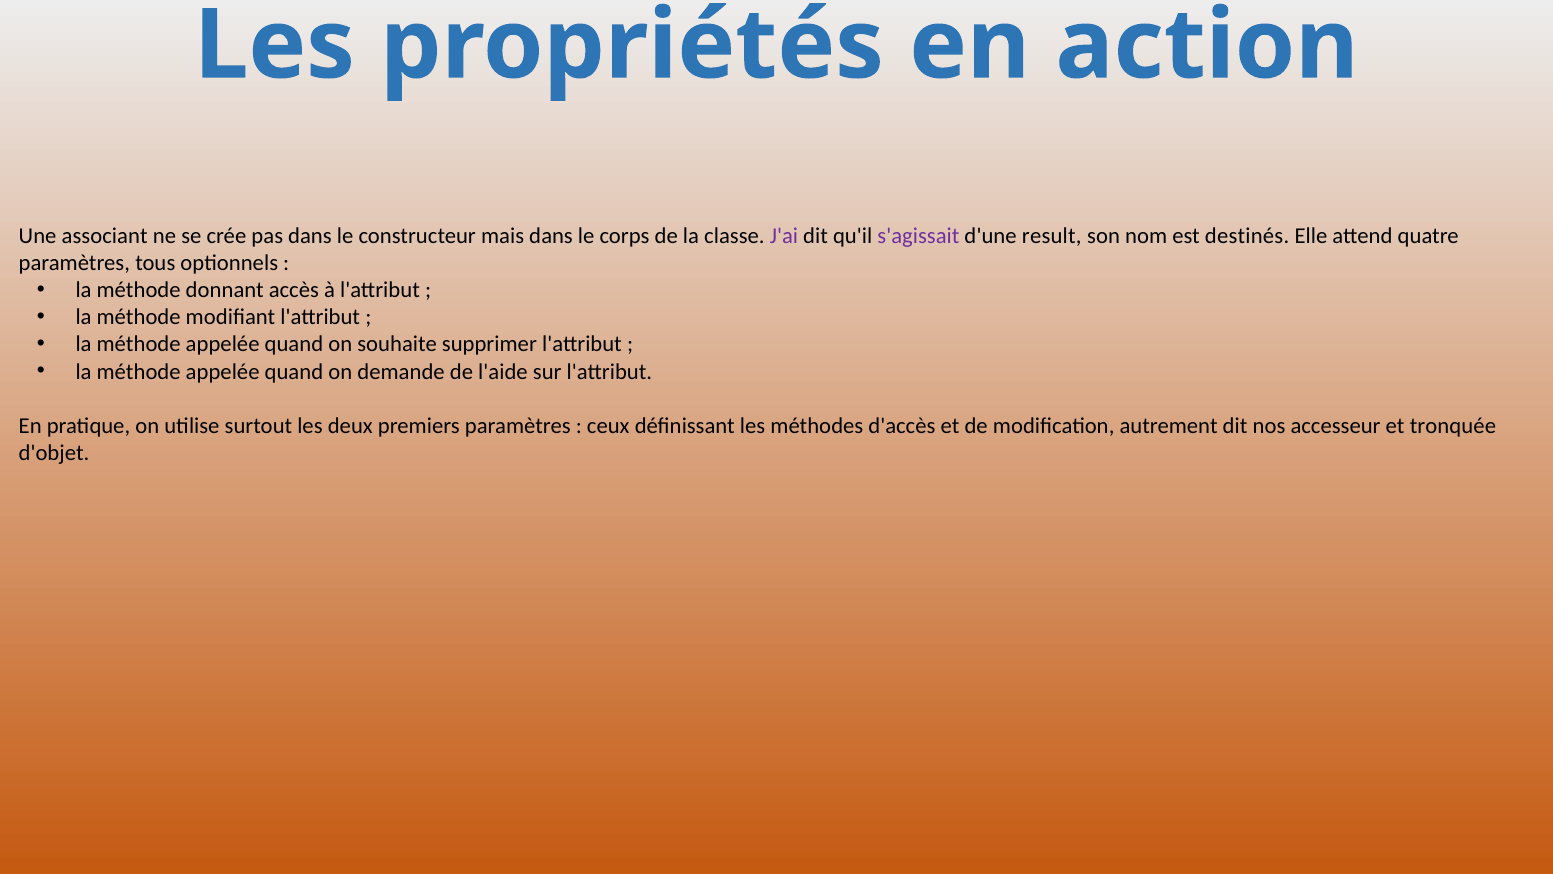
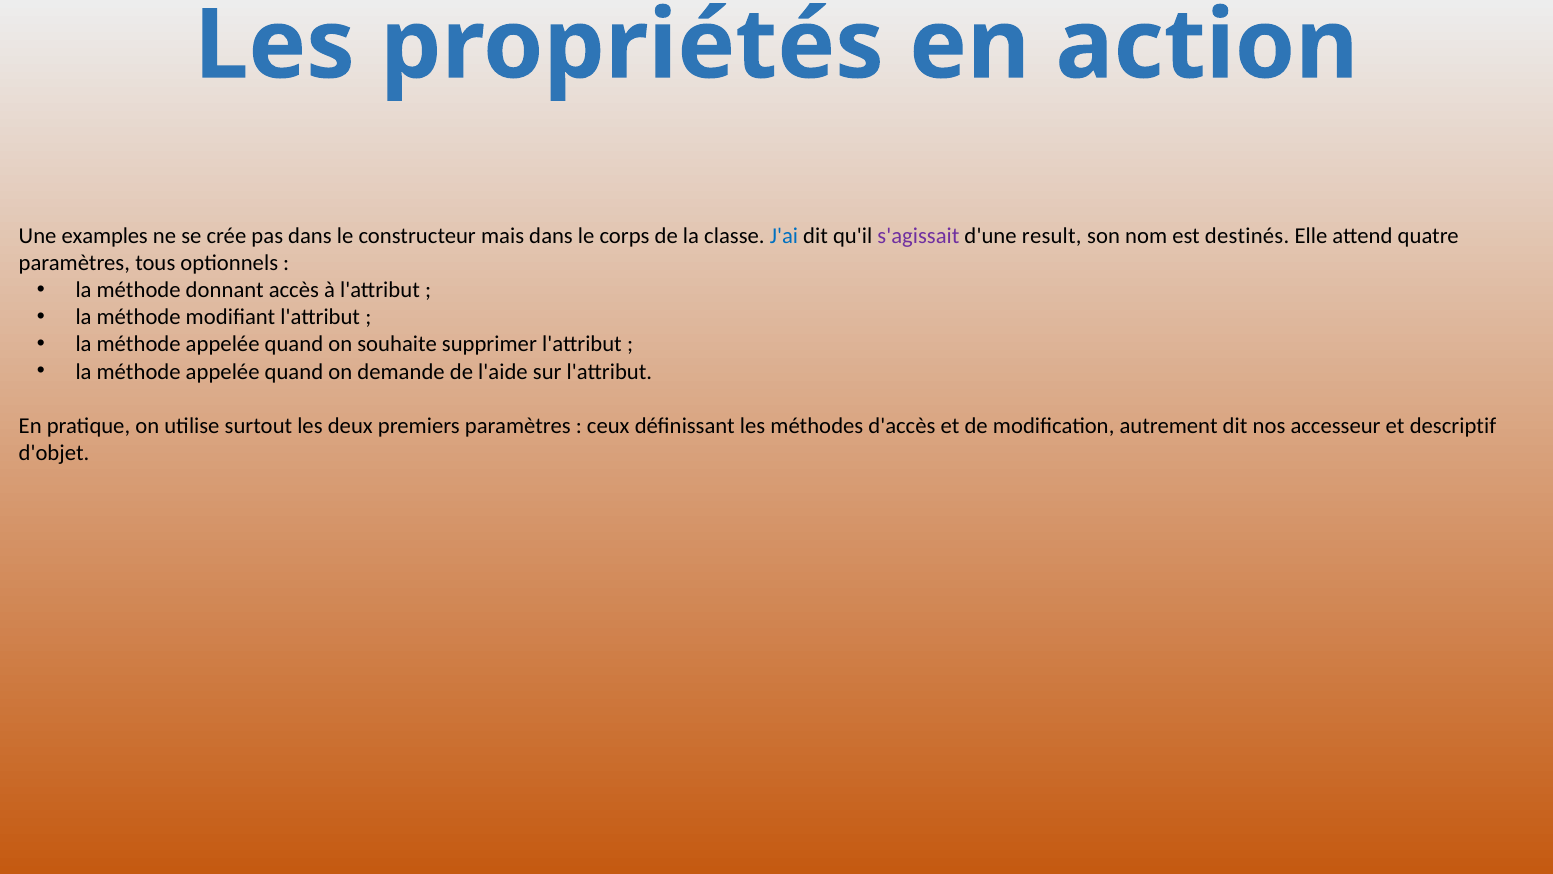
associant: associant -> examples (105, 236)
J'ai colour: purple -> blue (784, 236)
tronquée: tronquée -> descriptif (1453, 426)
